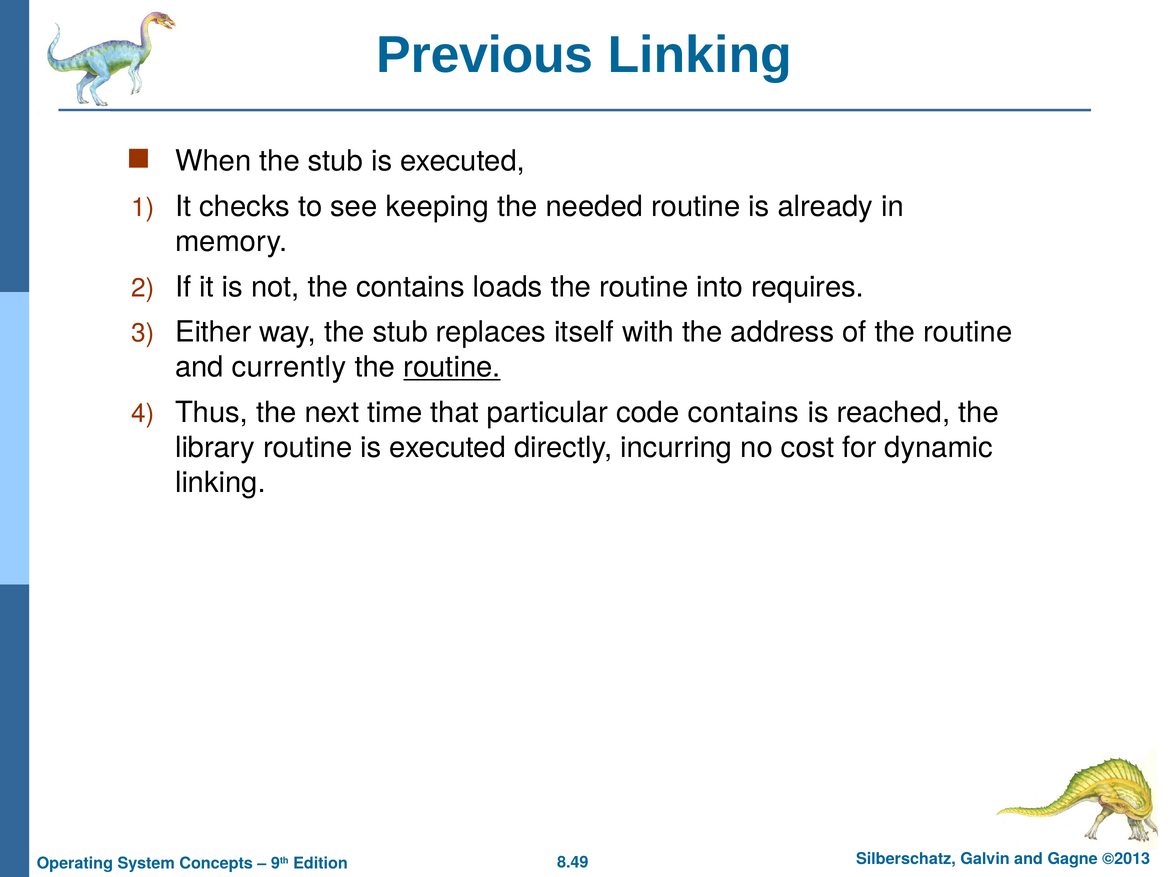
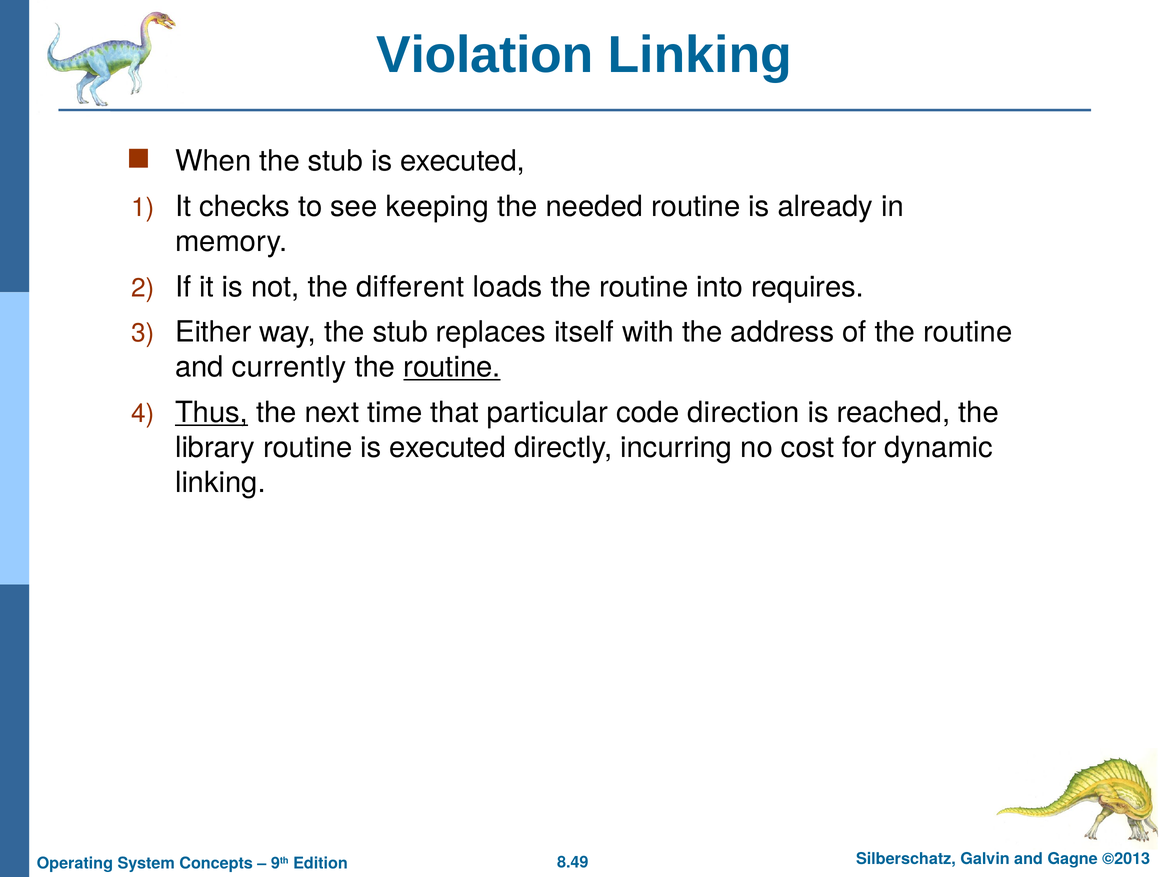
Previous: Previous -> Violation (485, 55)
the contains: contains -> different (410, 287)
Thus underline: none -> present (212, 412)
code contains: contains -> direction (743, 412)
